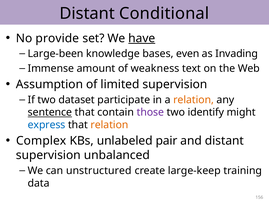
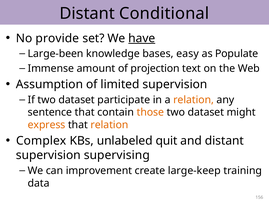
even: even -> easy (188, 54)
Invading: Invading -> Populate (237, 54)
weakness: weakness -> projection (155, 68)
sentence underline: present -> none (50, 112)
those colour: purple -> orange (150, 112)
identify: identify -> dataset (206, 112)
express colour: blue -> orange (47, 125)
pair: pair -> quit (167, 141)
unbalanced: unbalanced -> supervising (117, 155)
unstructured: unstructured -> improvement (99, 170)
